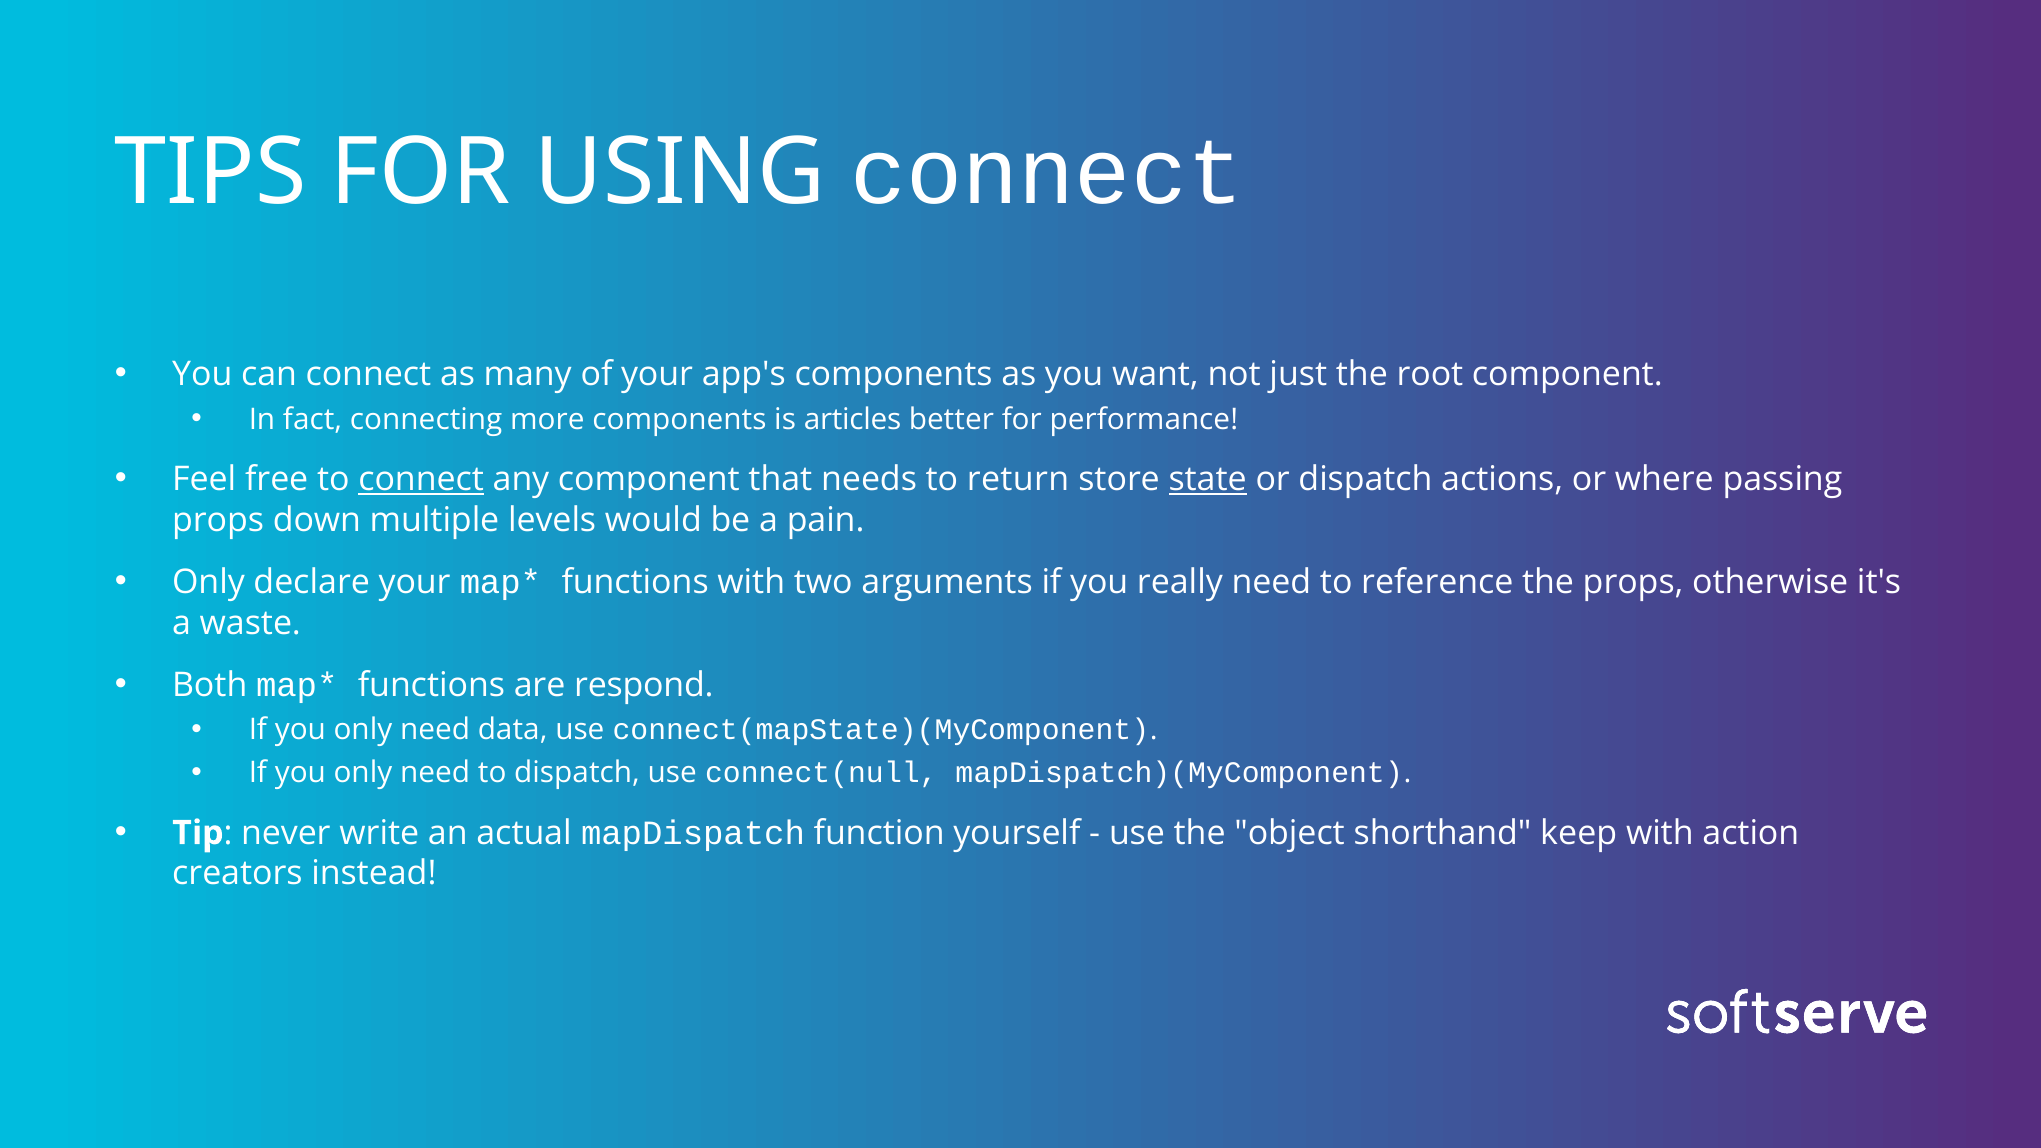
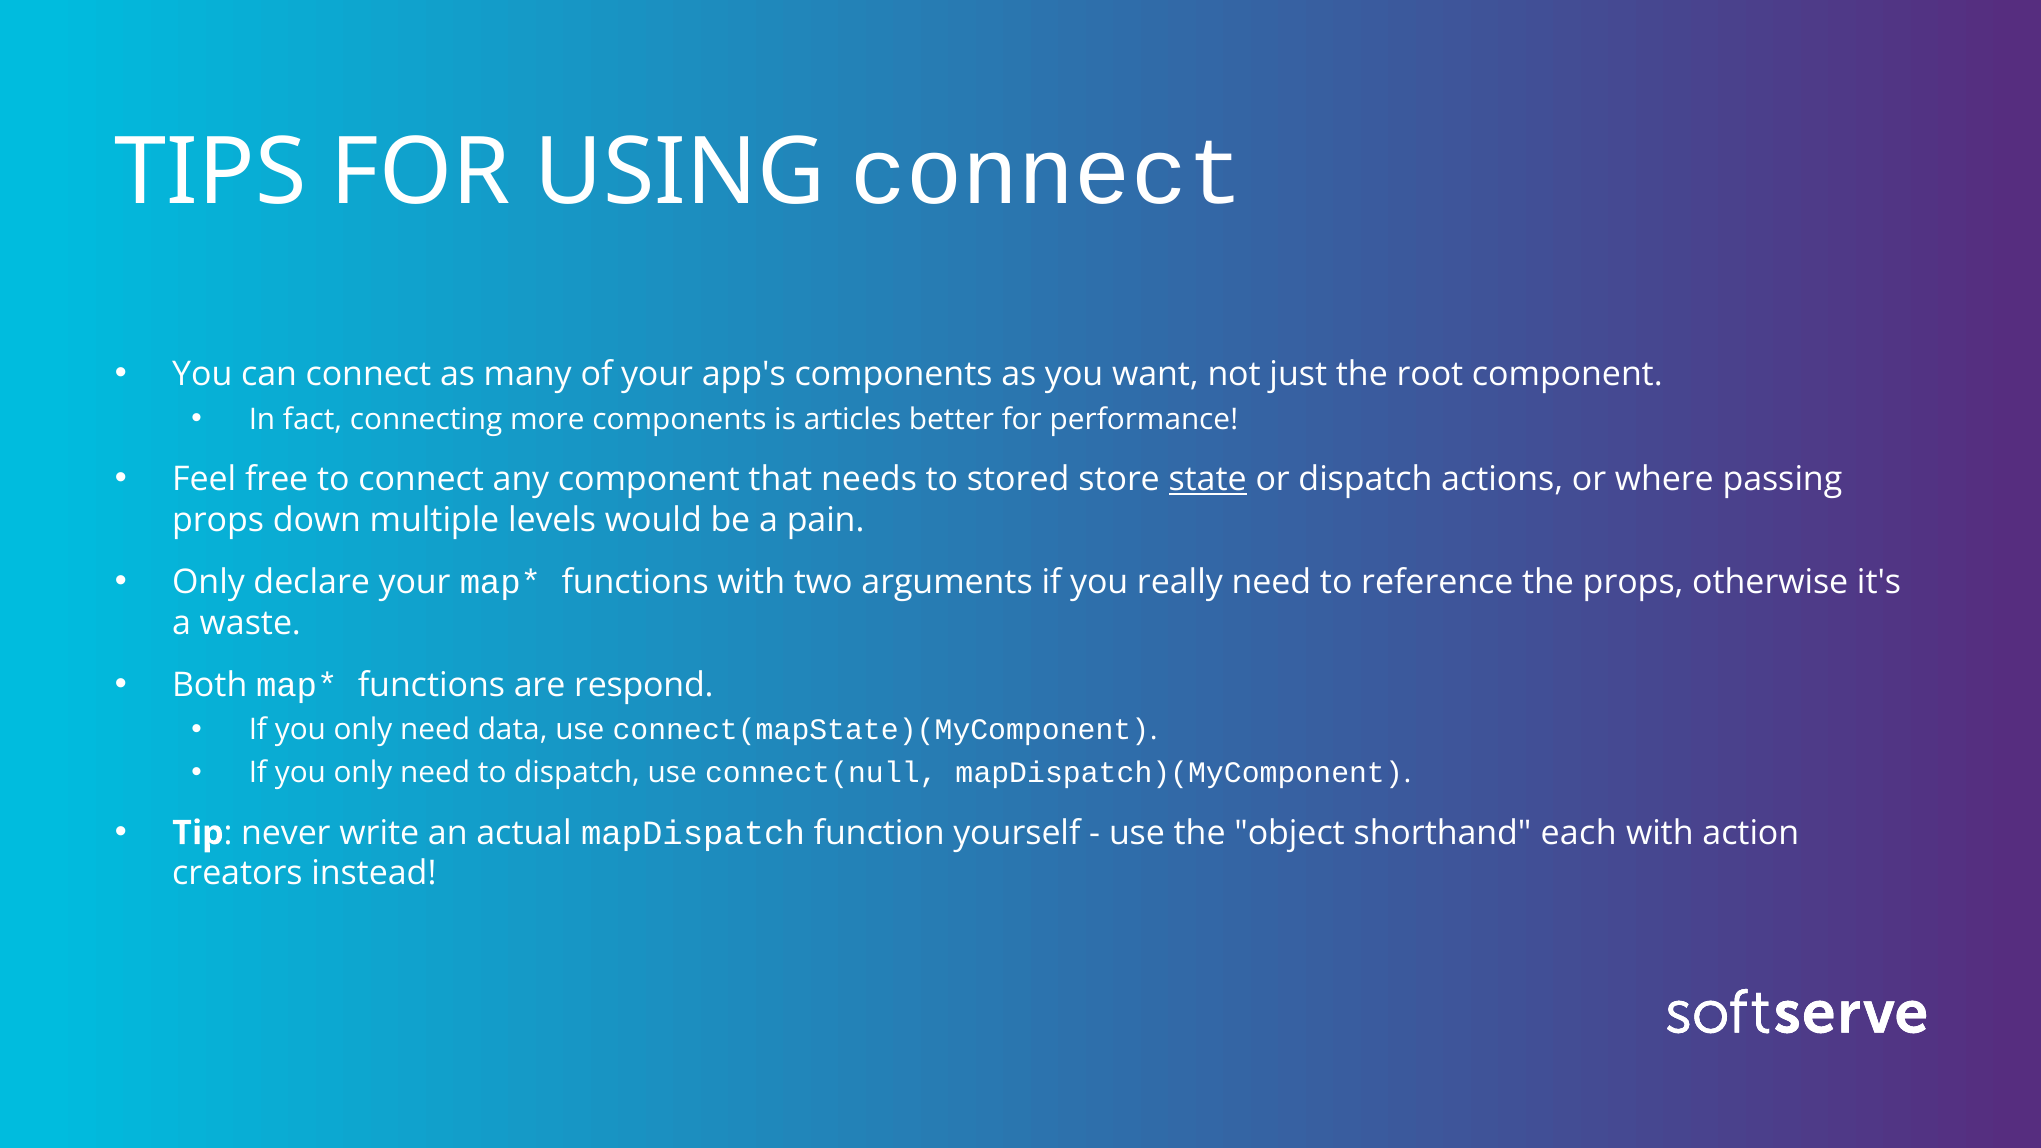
connect underline: present -> none (421, 480)
return: return -> stored (1018, 480)
keep: keep -> each (1579, 833)
